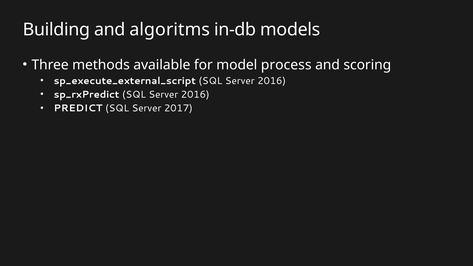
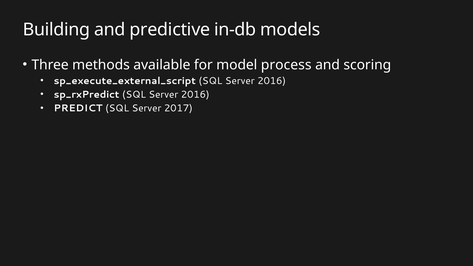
algoritms: algoritms -> predictive (170, 30)
